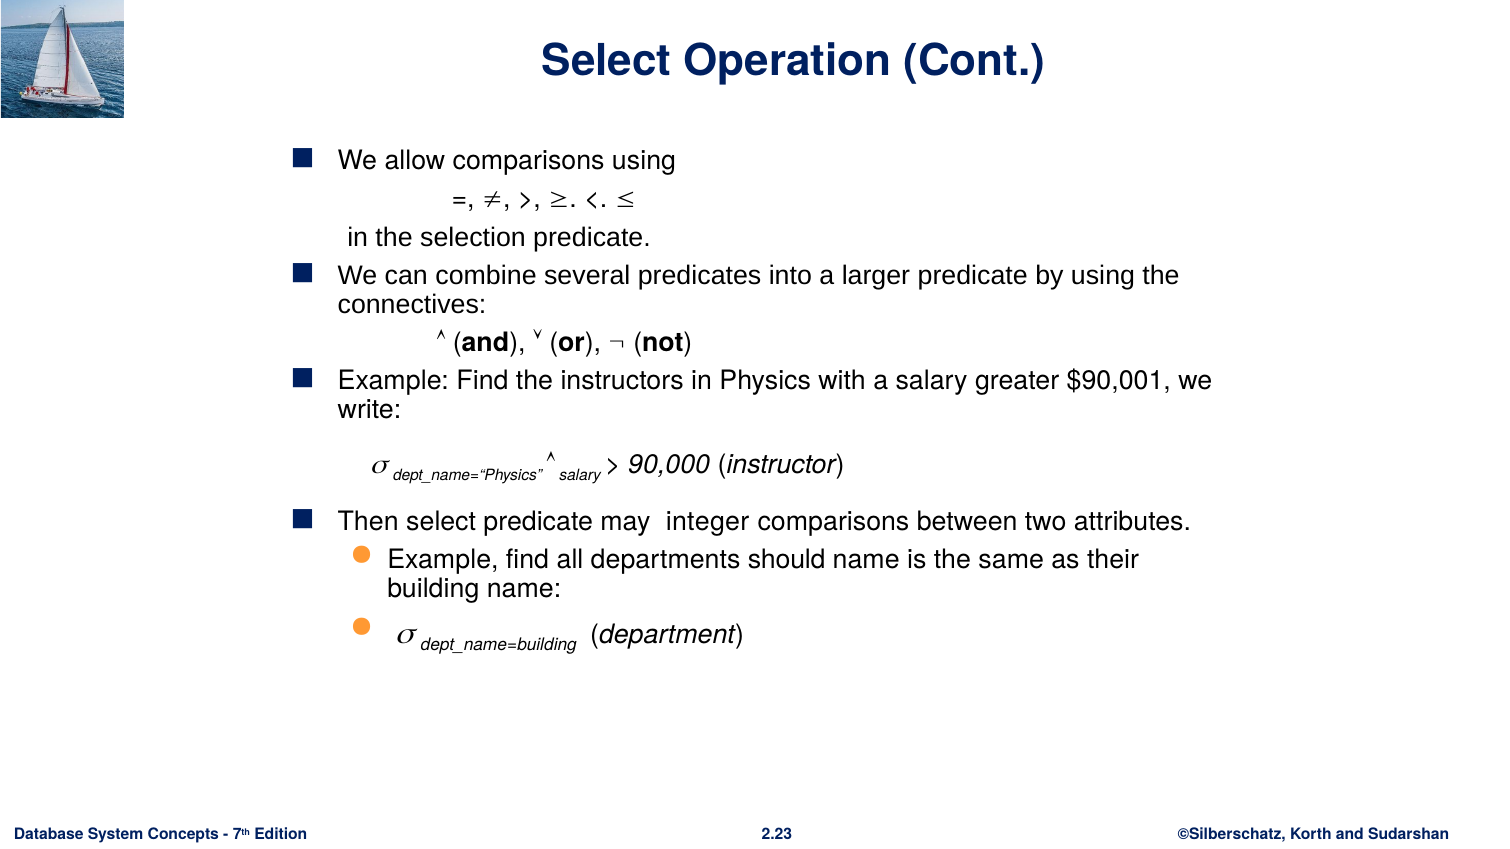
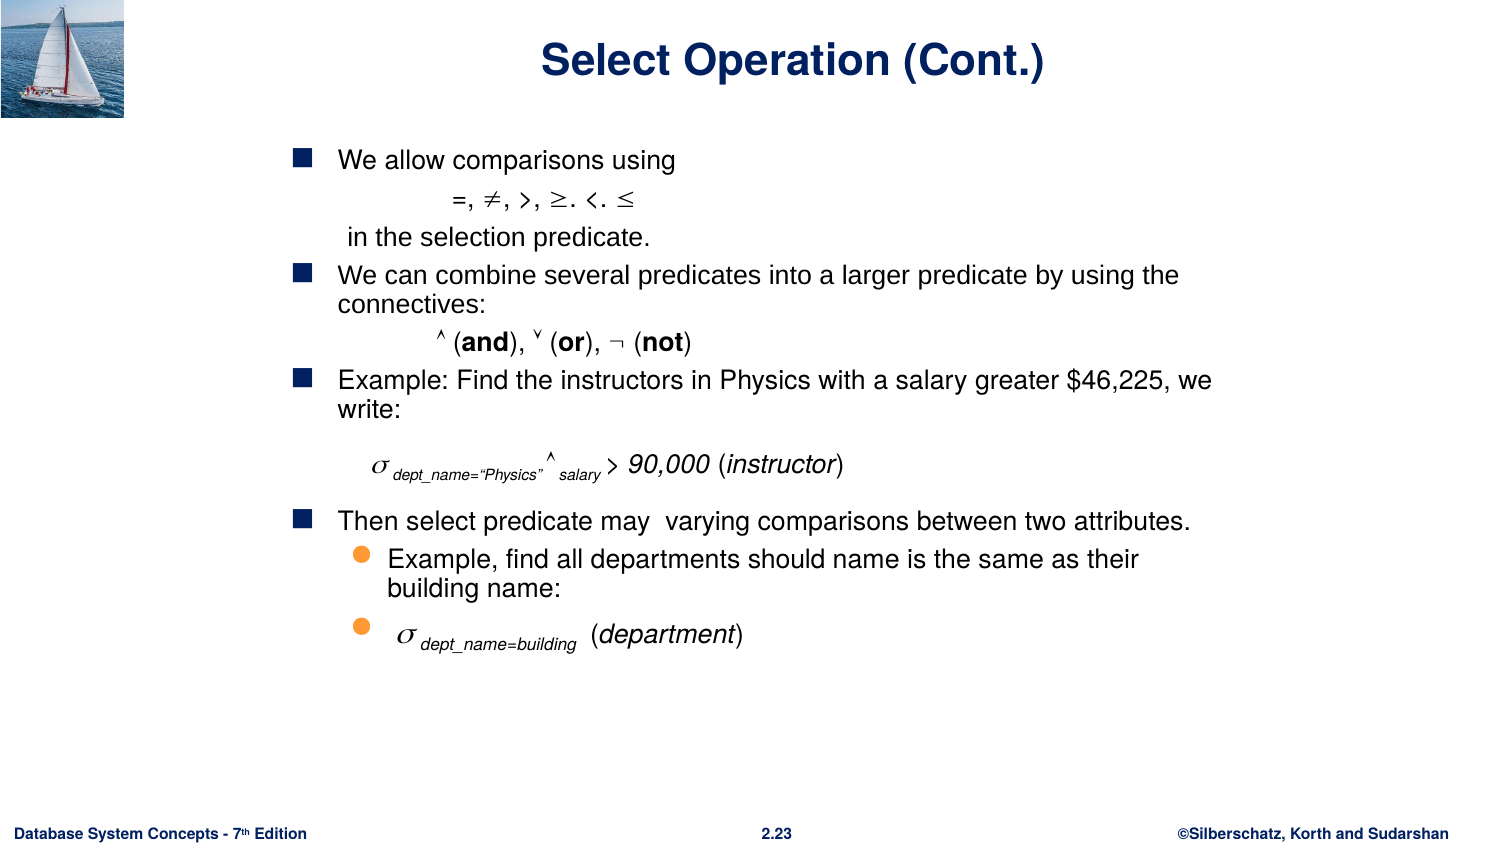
$90,001: $90,001 -> $46,225 (1119, 381)
integer: integer -> varying (708, 522)
